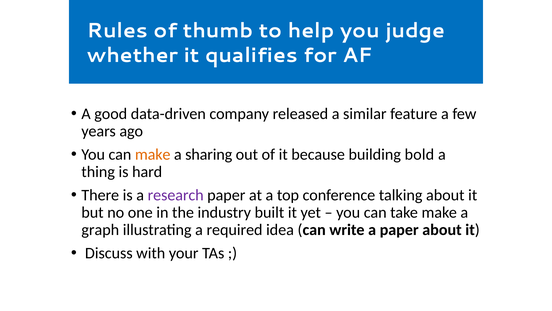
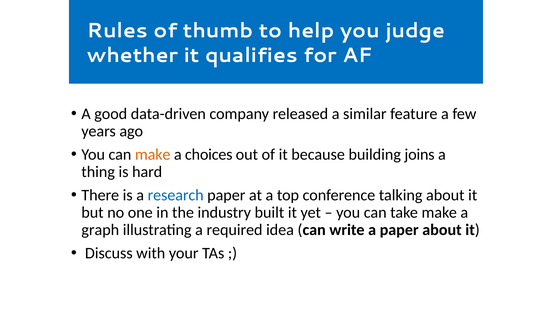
sharing: sharing -> choices (209, 154)
bold: bold -> joins (420, 154)
research colour: purple -> blue (176, 195)
